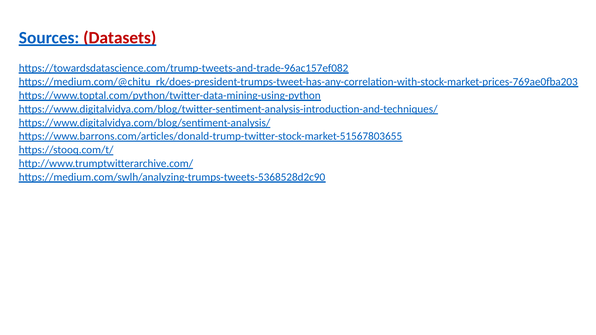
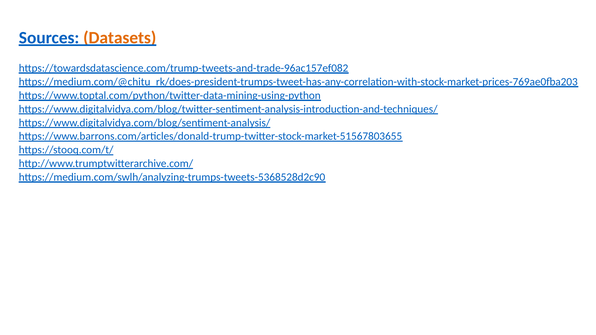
Datasets colour: red -> orange (120, 38)
